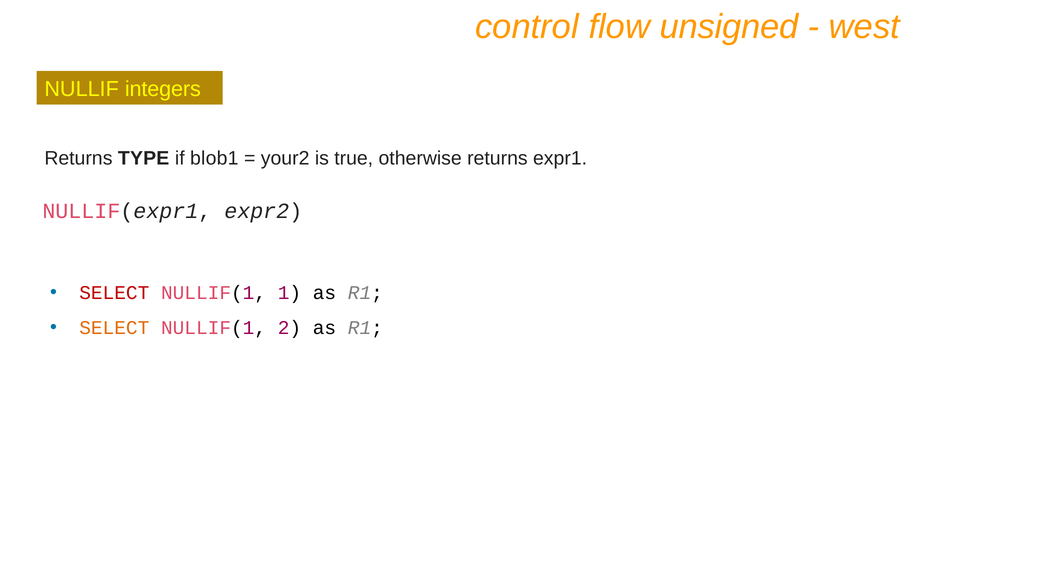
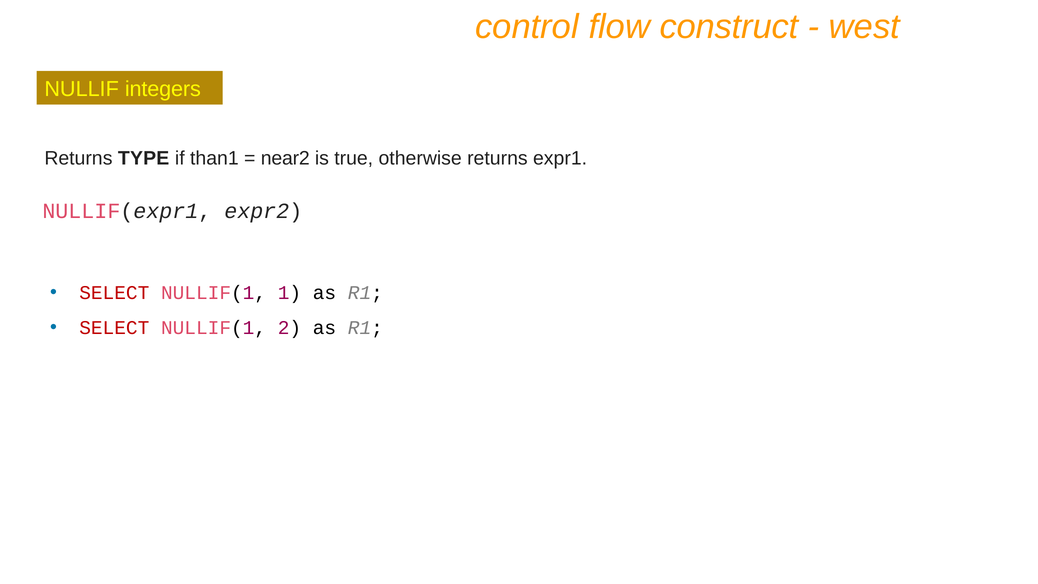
unsigned: unsigned -> construct (729, 27)
blob1: blob1 -> than1 (214, 158)
your2: your2 -> near2 (285, 158)
SELECT colour: orange -> red (114, 328)
